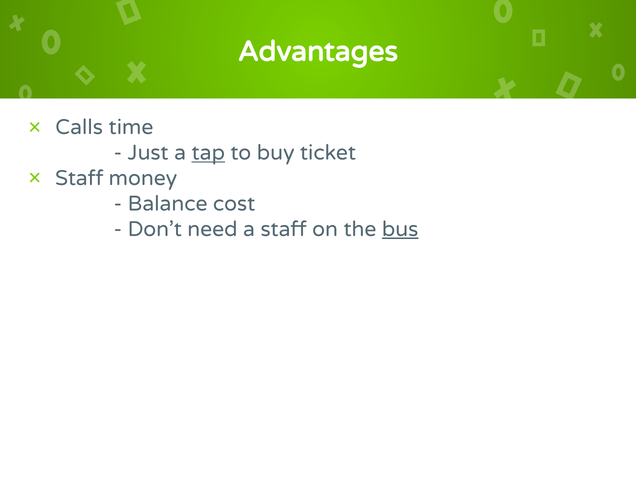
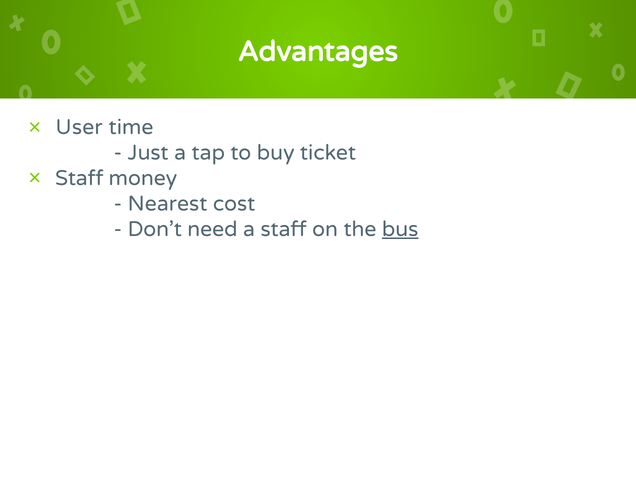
Calls: Calls -> User (79, 127)
tap underline: present -> none (208, 153)
Balance: Balance -> Nearest (168, 204)
